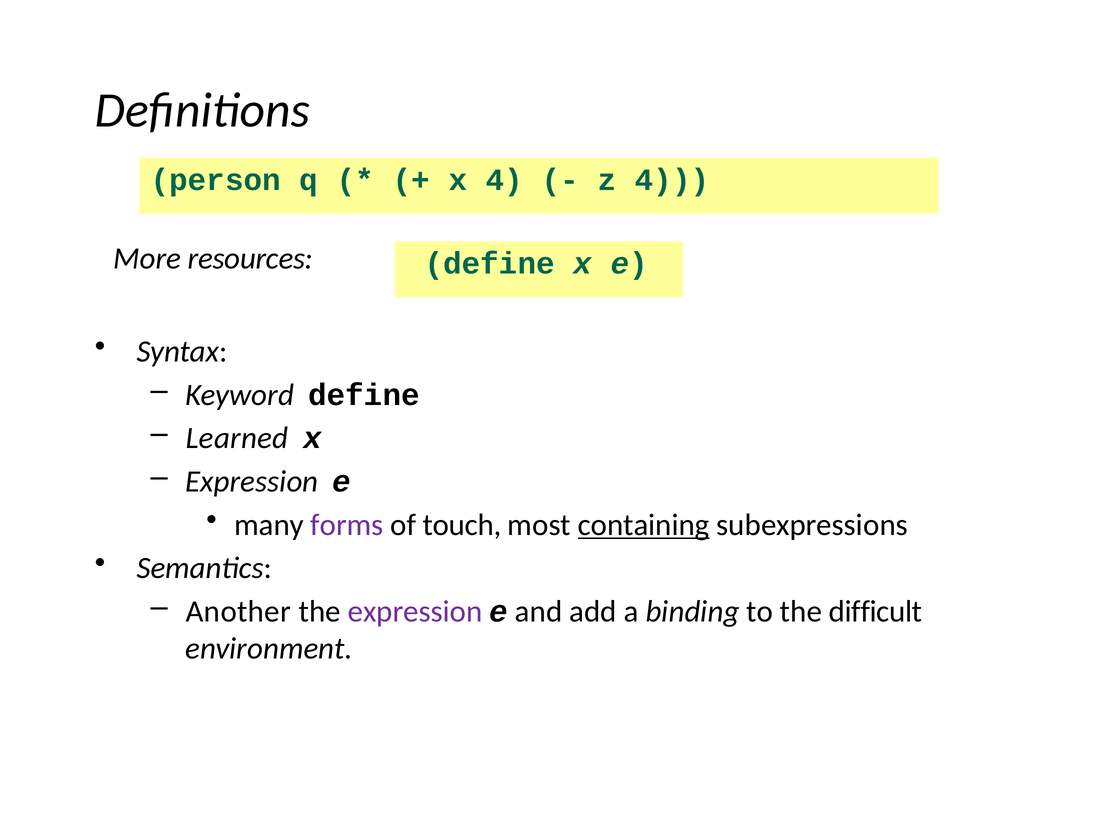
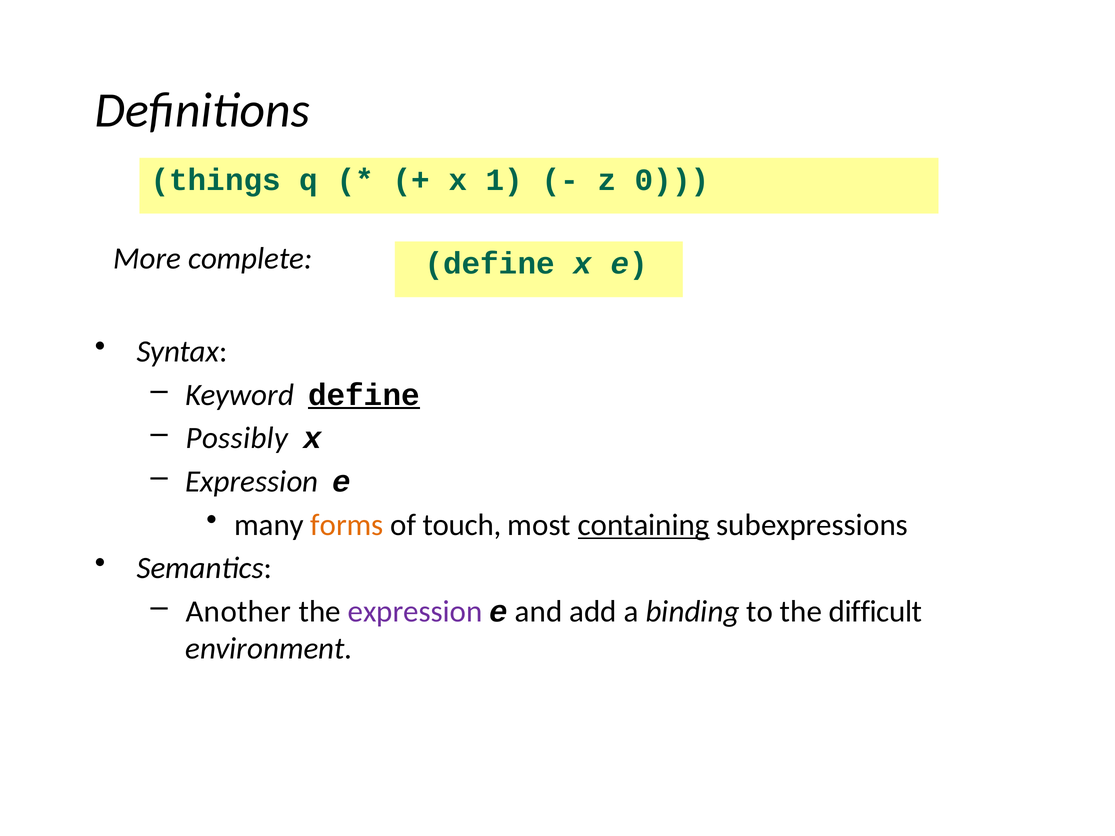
person: person -> things (216, 180)
x 4: 4 -> 1 (504, 180)
z 4: 4 -> 0 (672, 180)
resources: resources -> complete (250, 259)
define underline: none -> present (364, 395)
Learned: Learned -> Possibly (237, 438)
forms colour: purple -> orange (347, 525)
